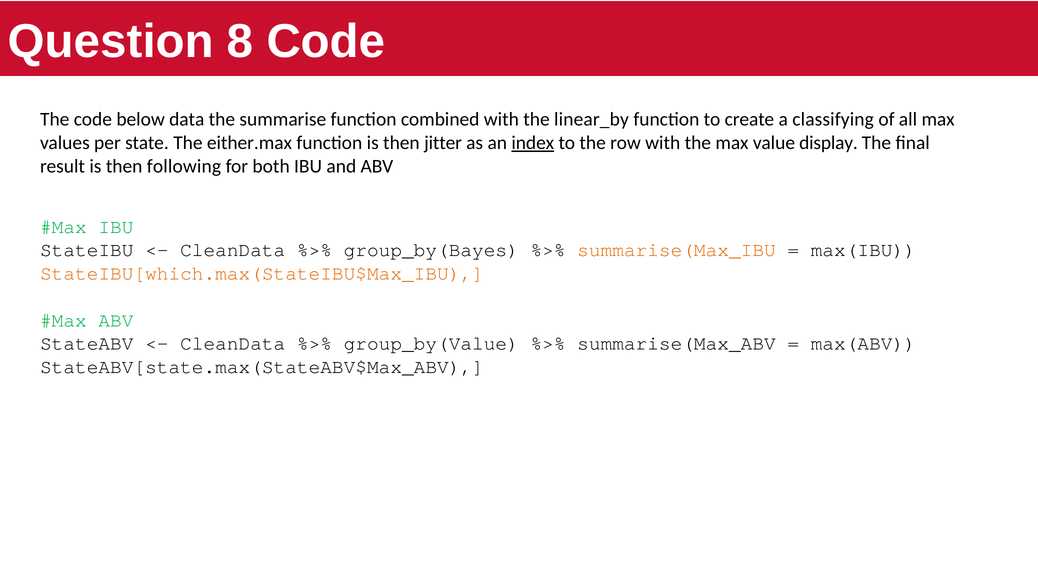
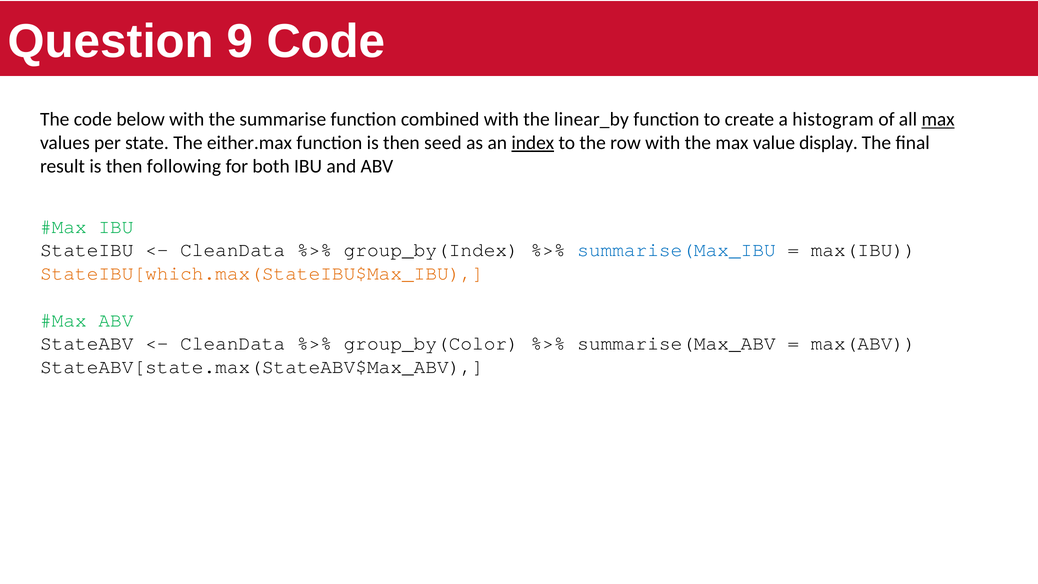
8: 8 -> 9 (240, 42)
below data: data -> with (187, 120)
classifying: classifying -> histogram (833, 120)
max underline: none -> present (938, 120)
jitter: jitter -> seed (443, 143)
group_by(Bayes: group_by(Bayes -> group_by(Index (431, 250)
summarise(Max_IBU colour: orange -> blue (676, 250)
group_by(Value: group_by(Value -> group_by(Color (431, 343)
